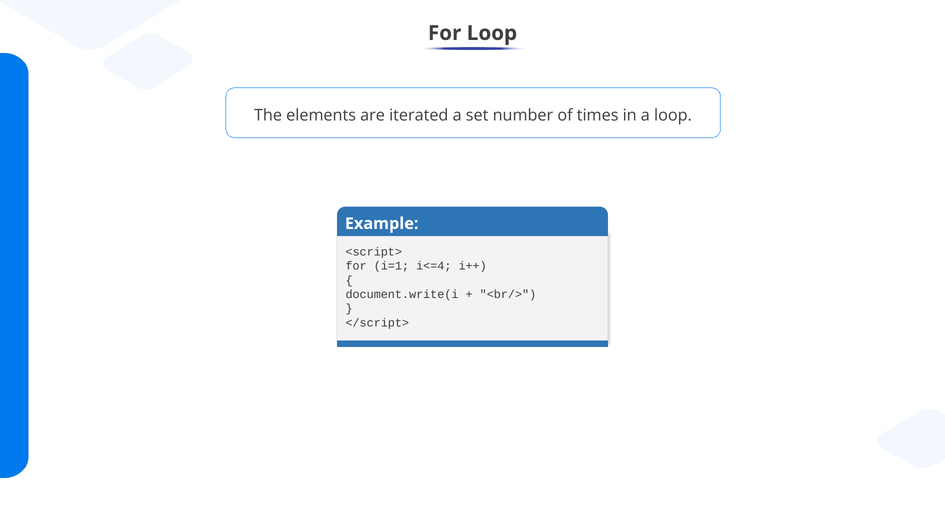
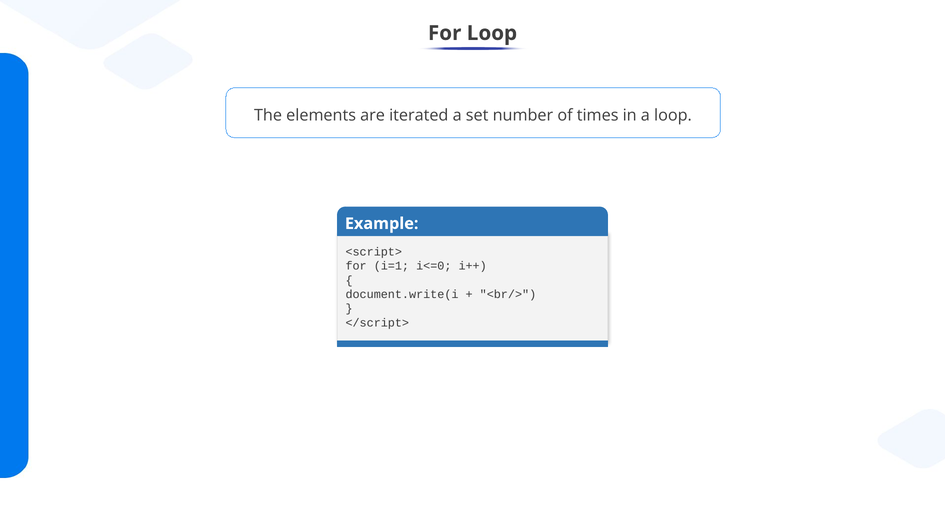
i<=4: i<=4 -> i<=0 (434, 266)
